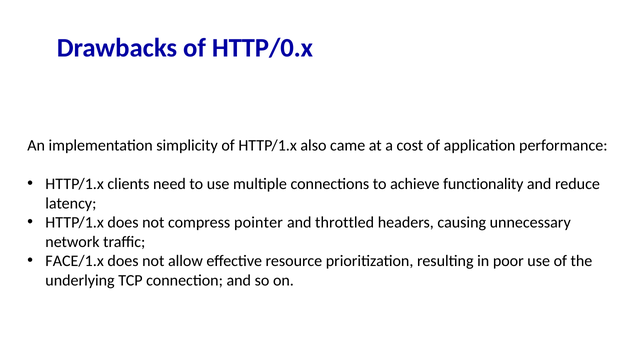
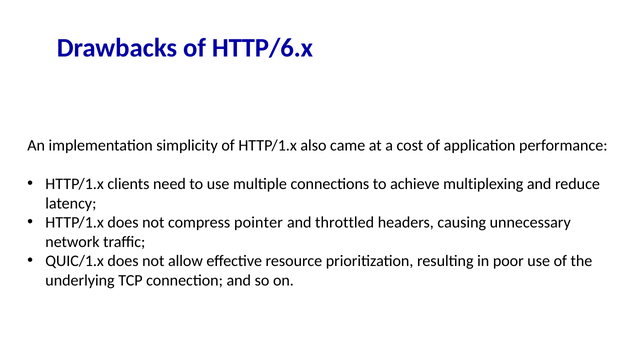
HTTP/0.x: HTTP/0.x -> HTTP/6.x (262, 48)
functionality: functionality -> multiplexing (483, 184)
FACE/1.x: FACE/1.x -> QUIC/1.x (75, 261)
